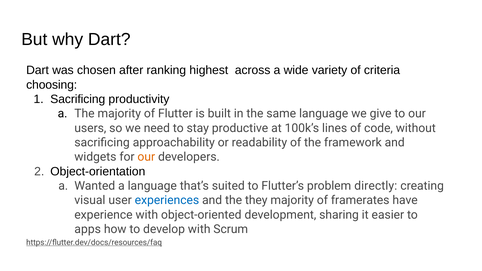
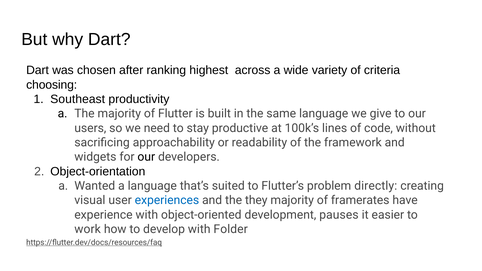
Sacrificing: Sacrificing -> Southeast (78, 99)
our colour: orange -> black (146, 157)
sharing: sharing -> pauses (339, 215)
apps: apps -> work (88, 229)
Scrum: Scrum -> Folder (231, 229)
